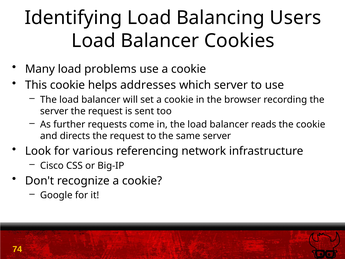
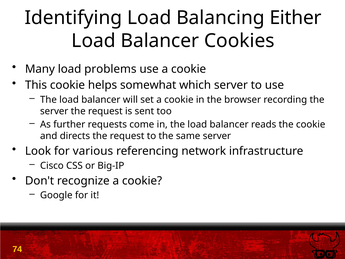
Users: Users -> Either (296, 18)
addresses: addresses -> somewhat (148, 85)
